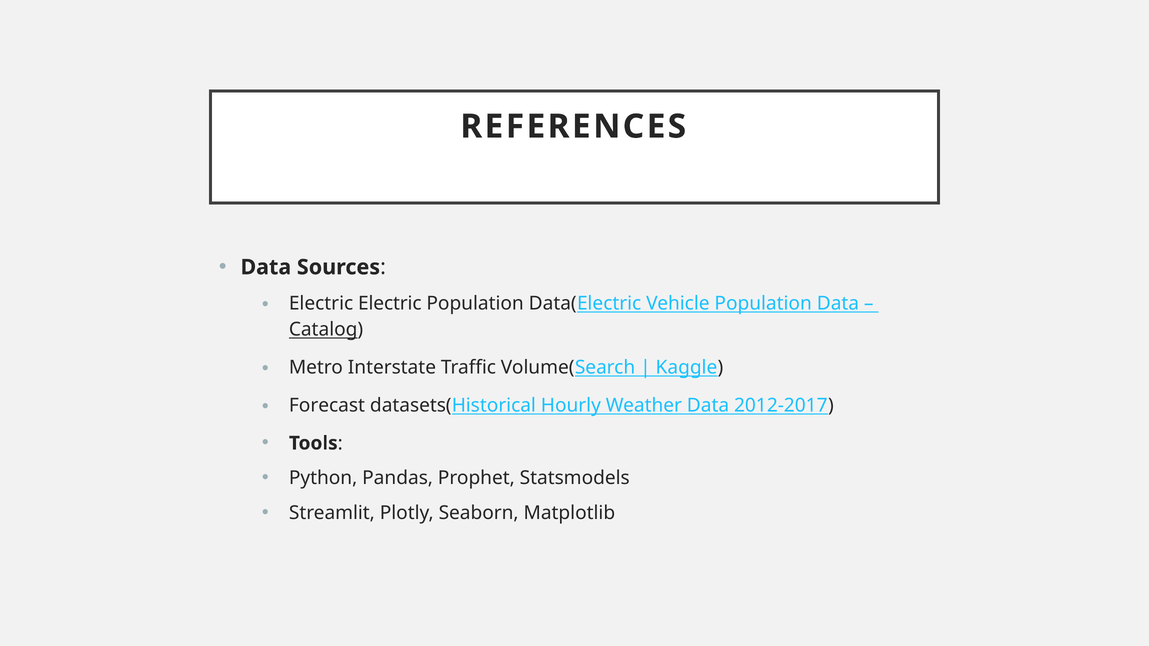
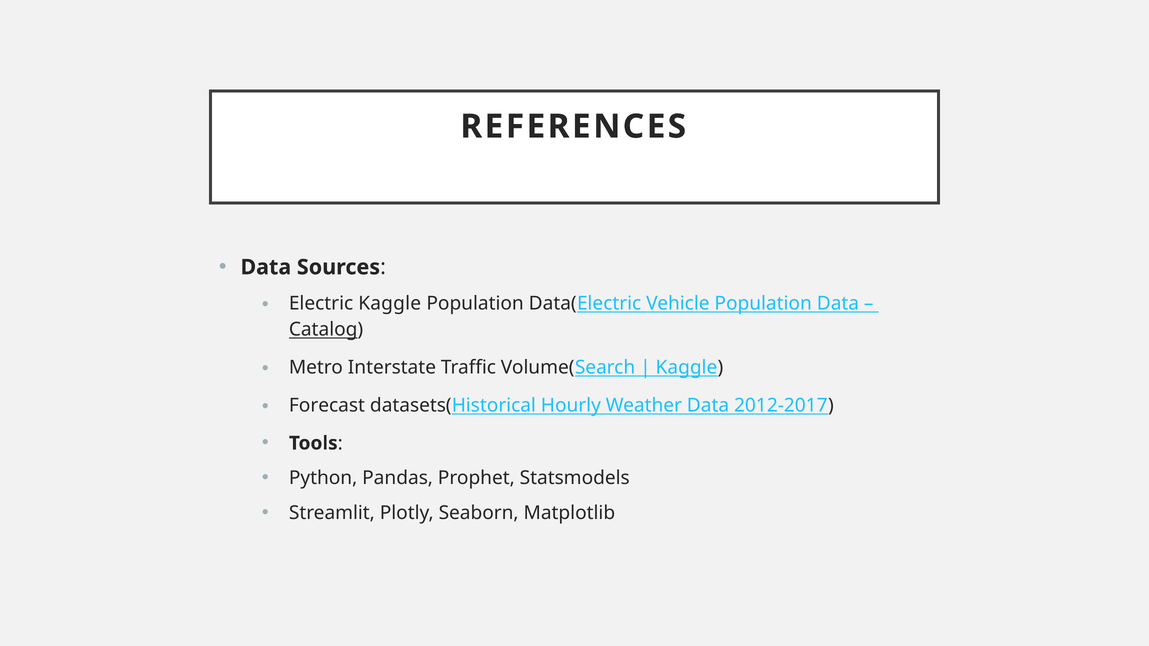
Electric Electric: Electric -> Kaggle (390, 304)
